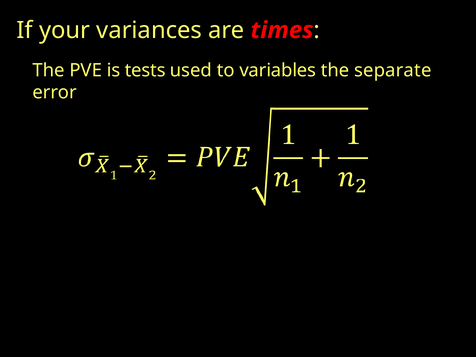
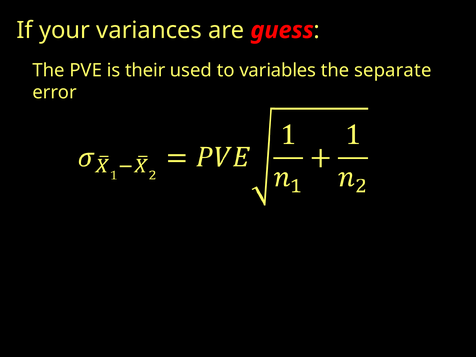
times: times -> guess (282, 30)
tests: tests -> their (145, 70)
